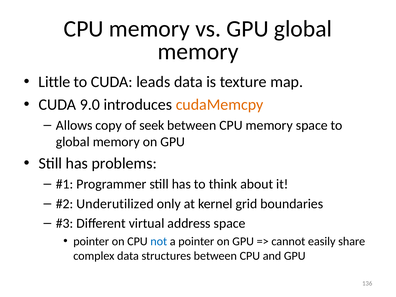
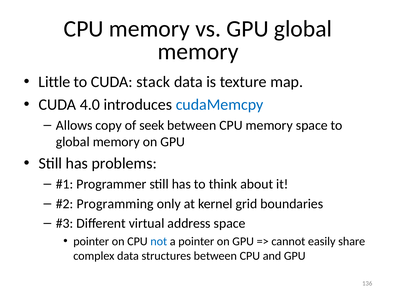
leads: leads -> stack (153, 82)
9.0: 9.0 -> 4.0 (90, 105)
cudaMemcpy colour: orange -> blue (220, 105)
Underutilized: Underutilized -> Programming (115, 204)
